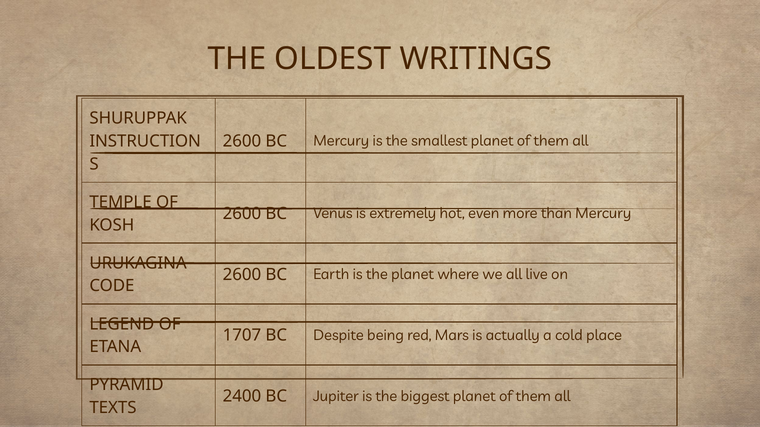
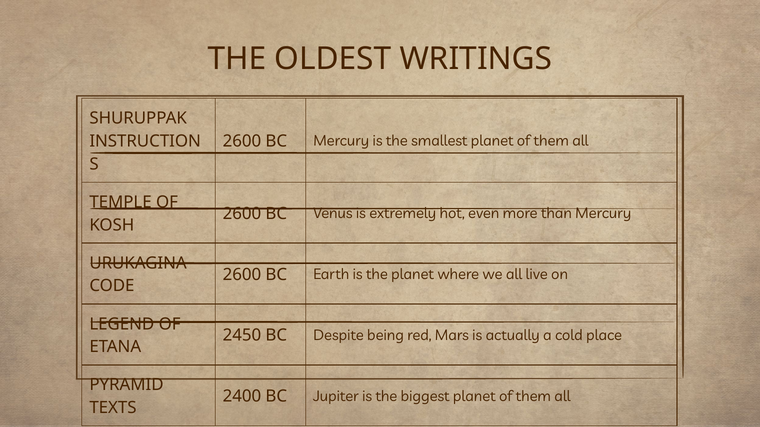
1707: 1707 -> 2450 (242, 336)
